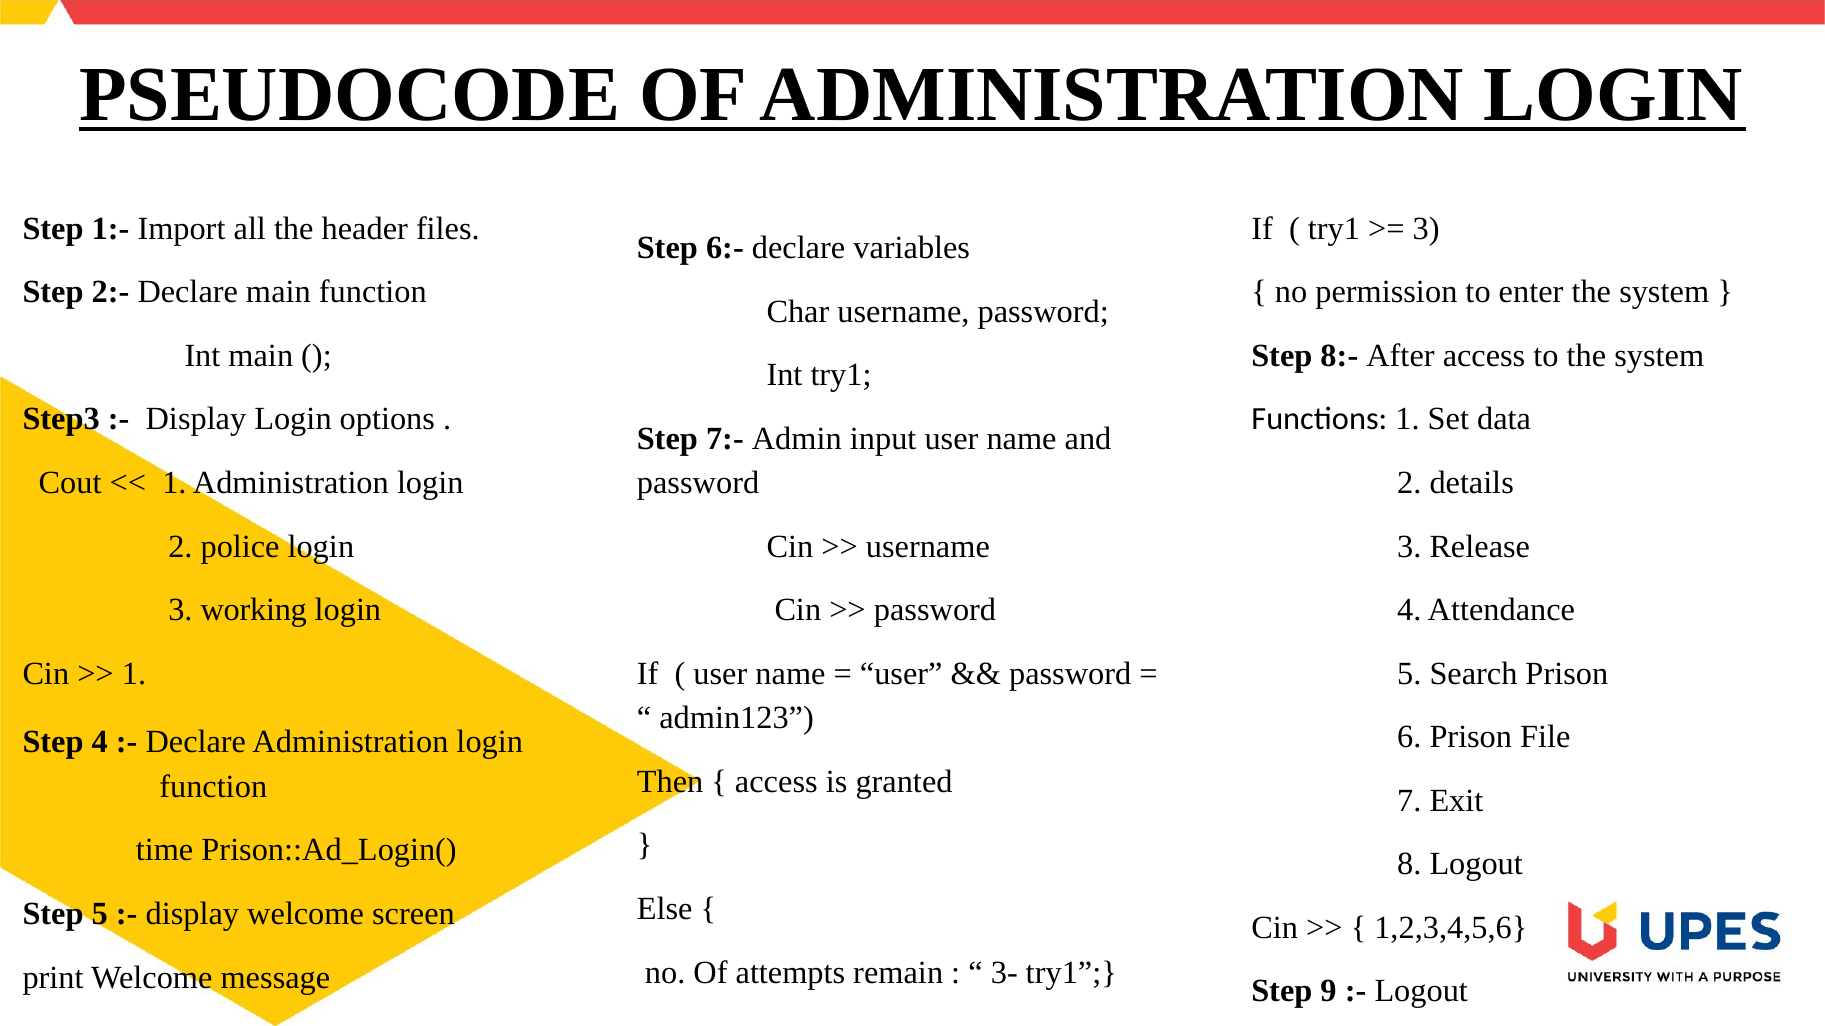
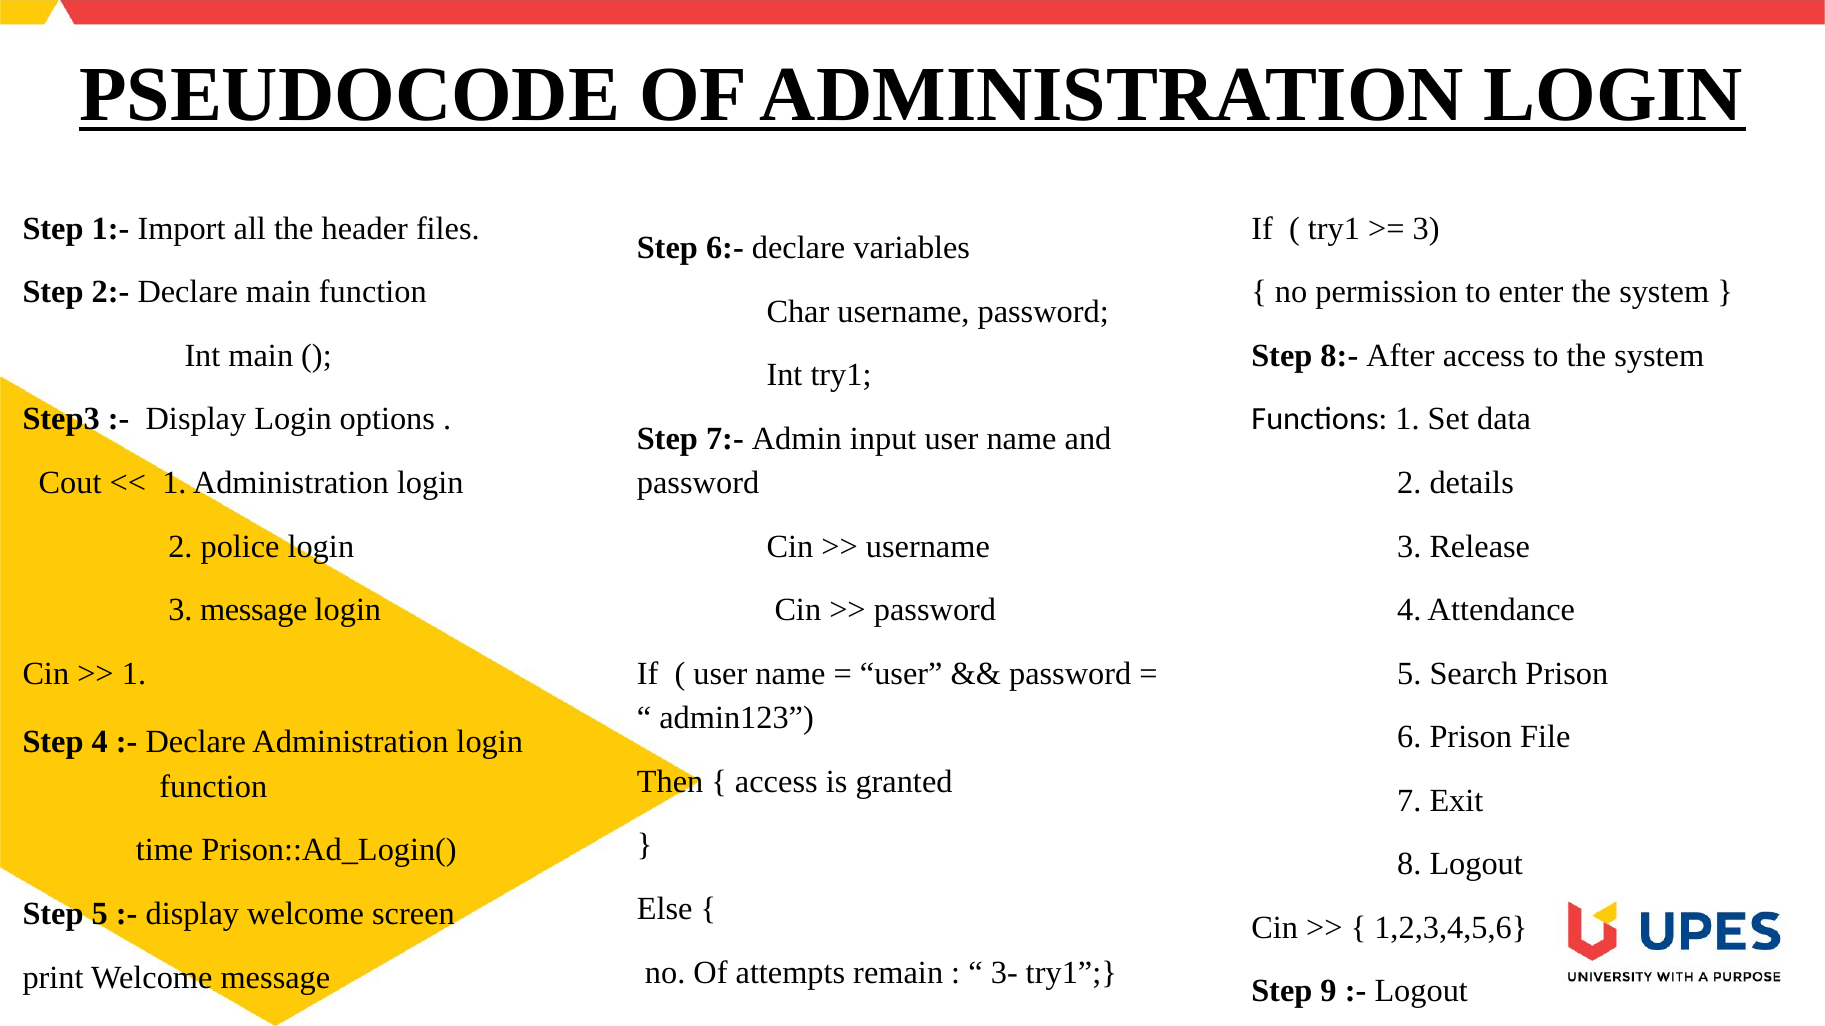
3 working: working -> message (254, 610)
